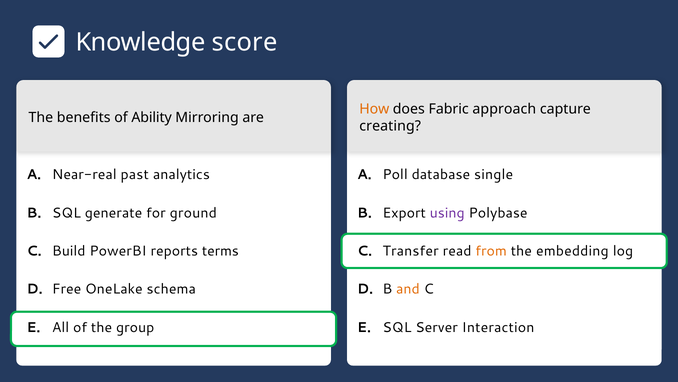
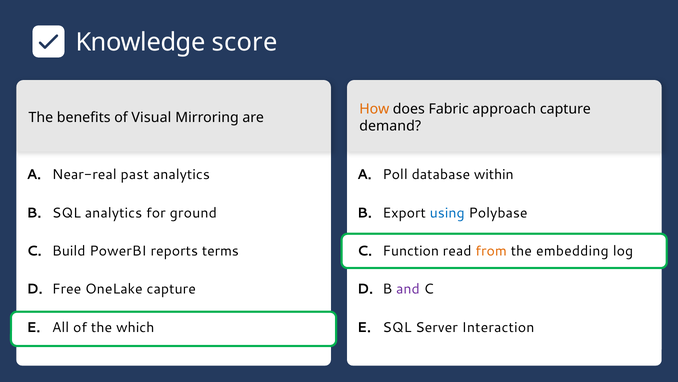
Ability: Ability -> Visual (151, 118)
creating: creating -> demand (390, 126)
single: single -> within (494, 174)
generate: generate -> analytics (114, 213)
using colour: purple -> blue (447, 213)
Transfer: Transfer -> Function (411, 251)
OneLake schema: schema -> capture (171, 289)
and colour: orange -> purple (408, 289)
group: group -> which (135, 327)
